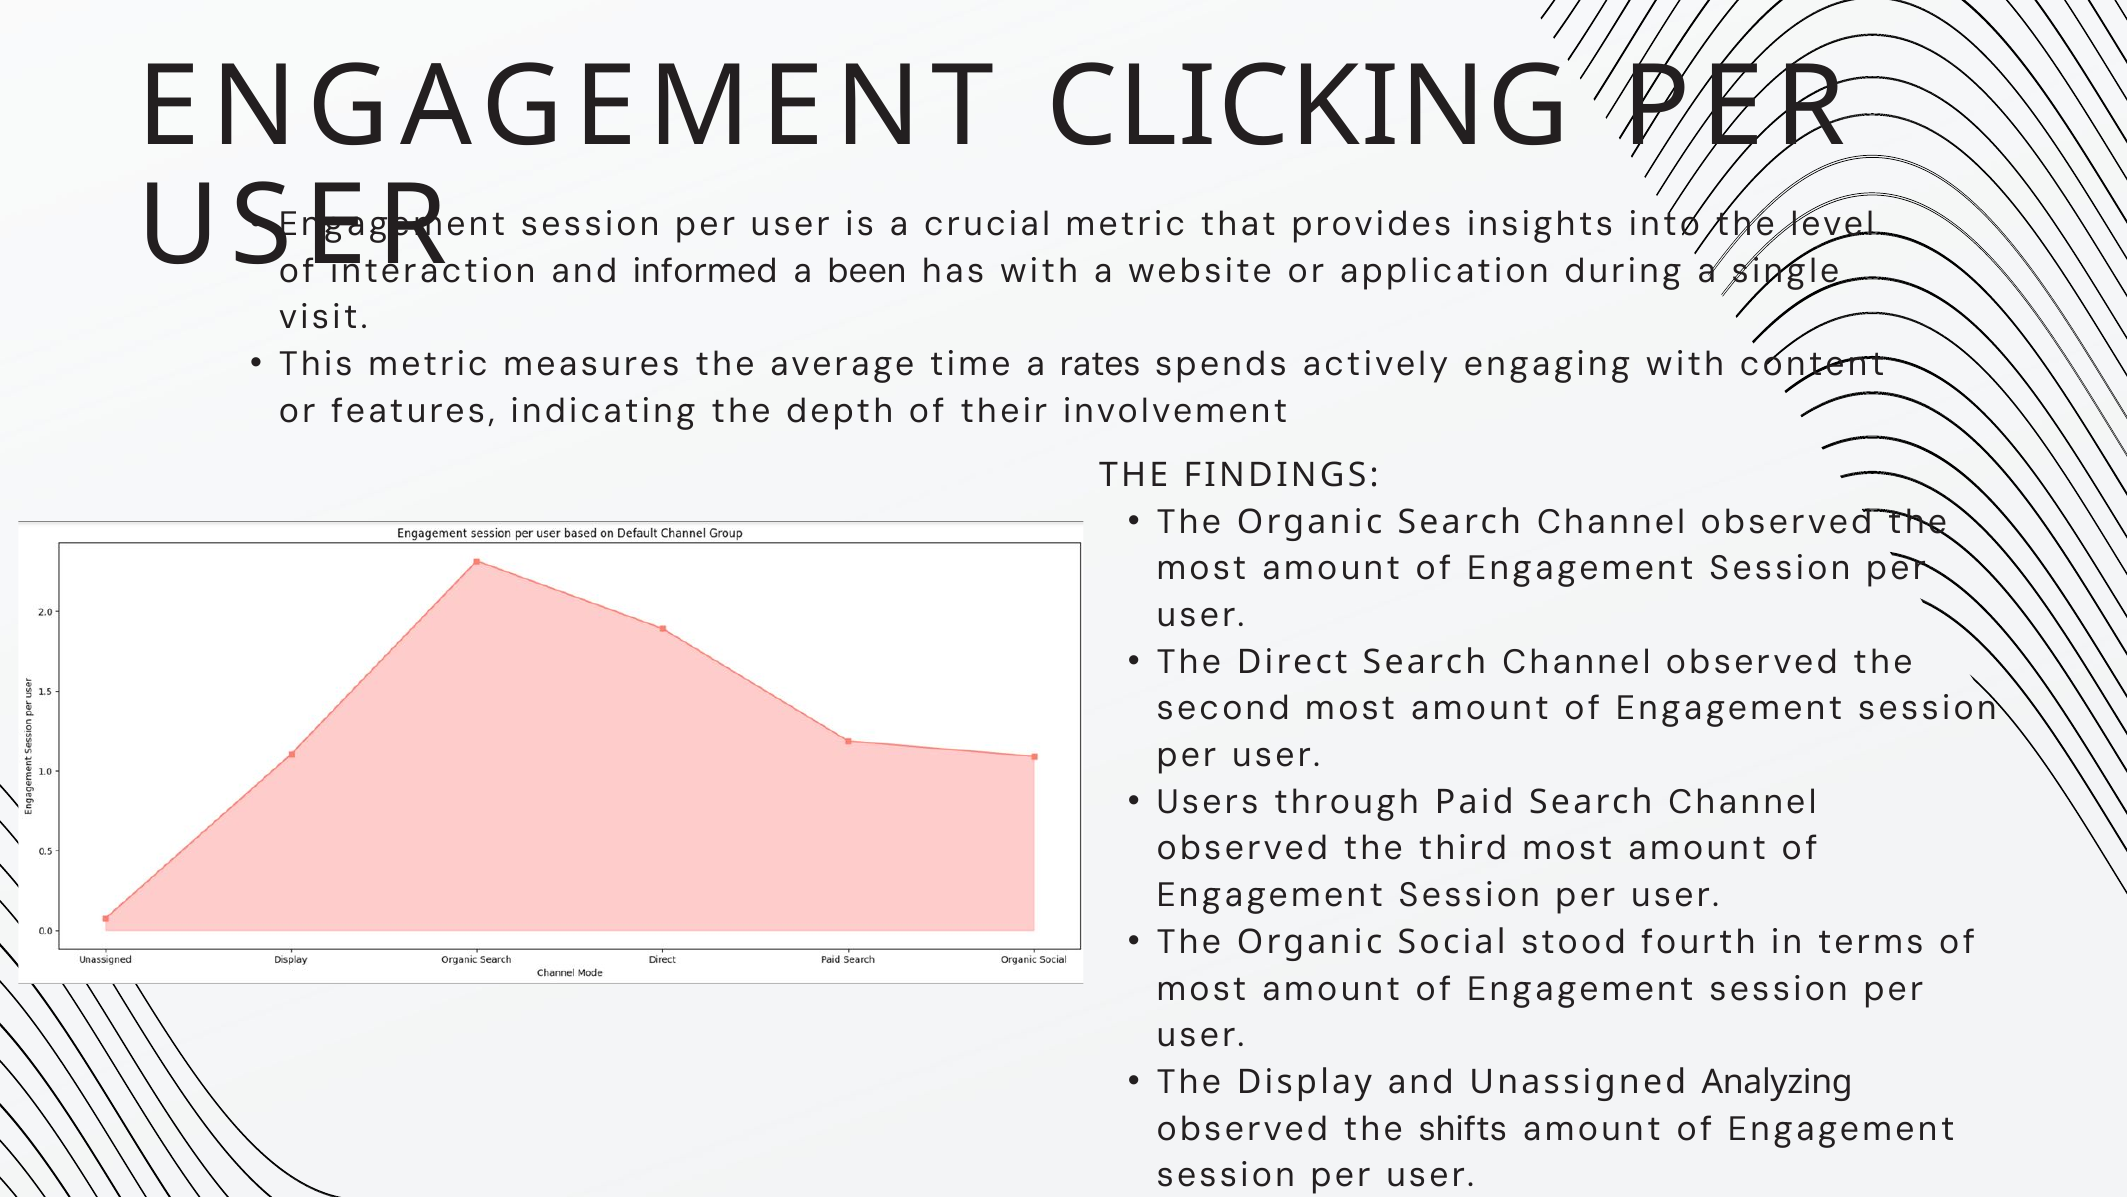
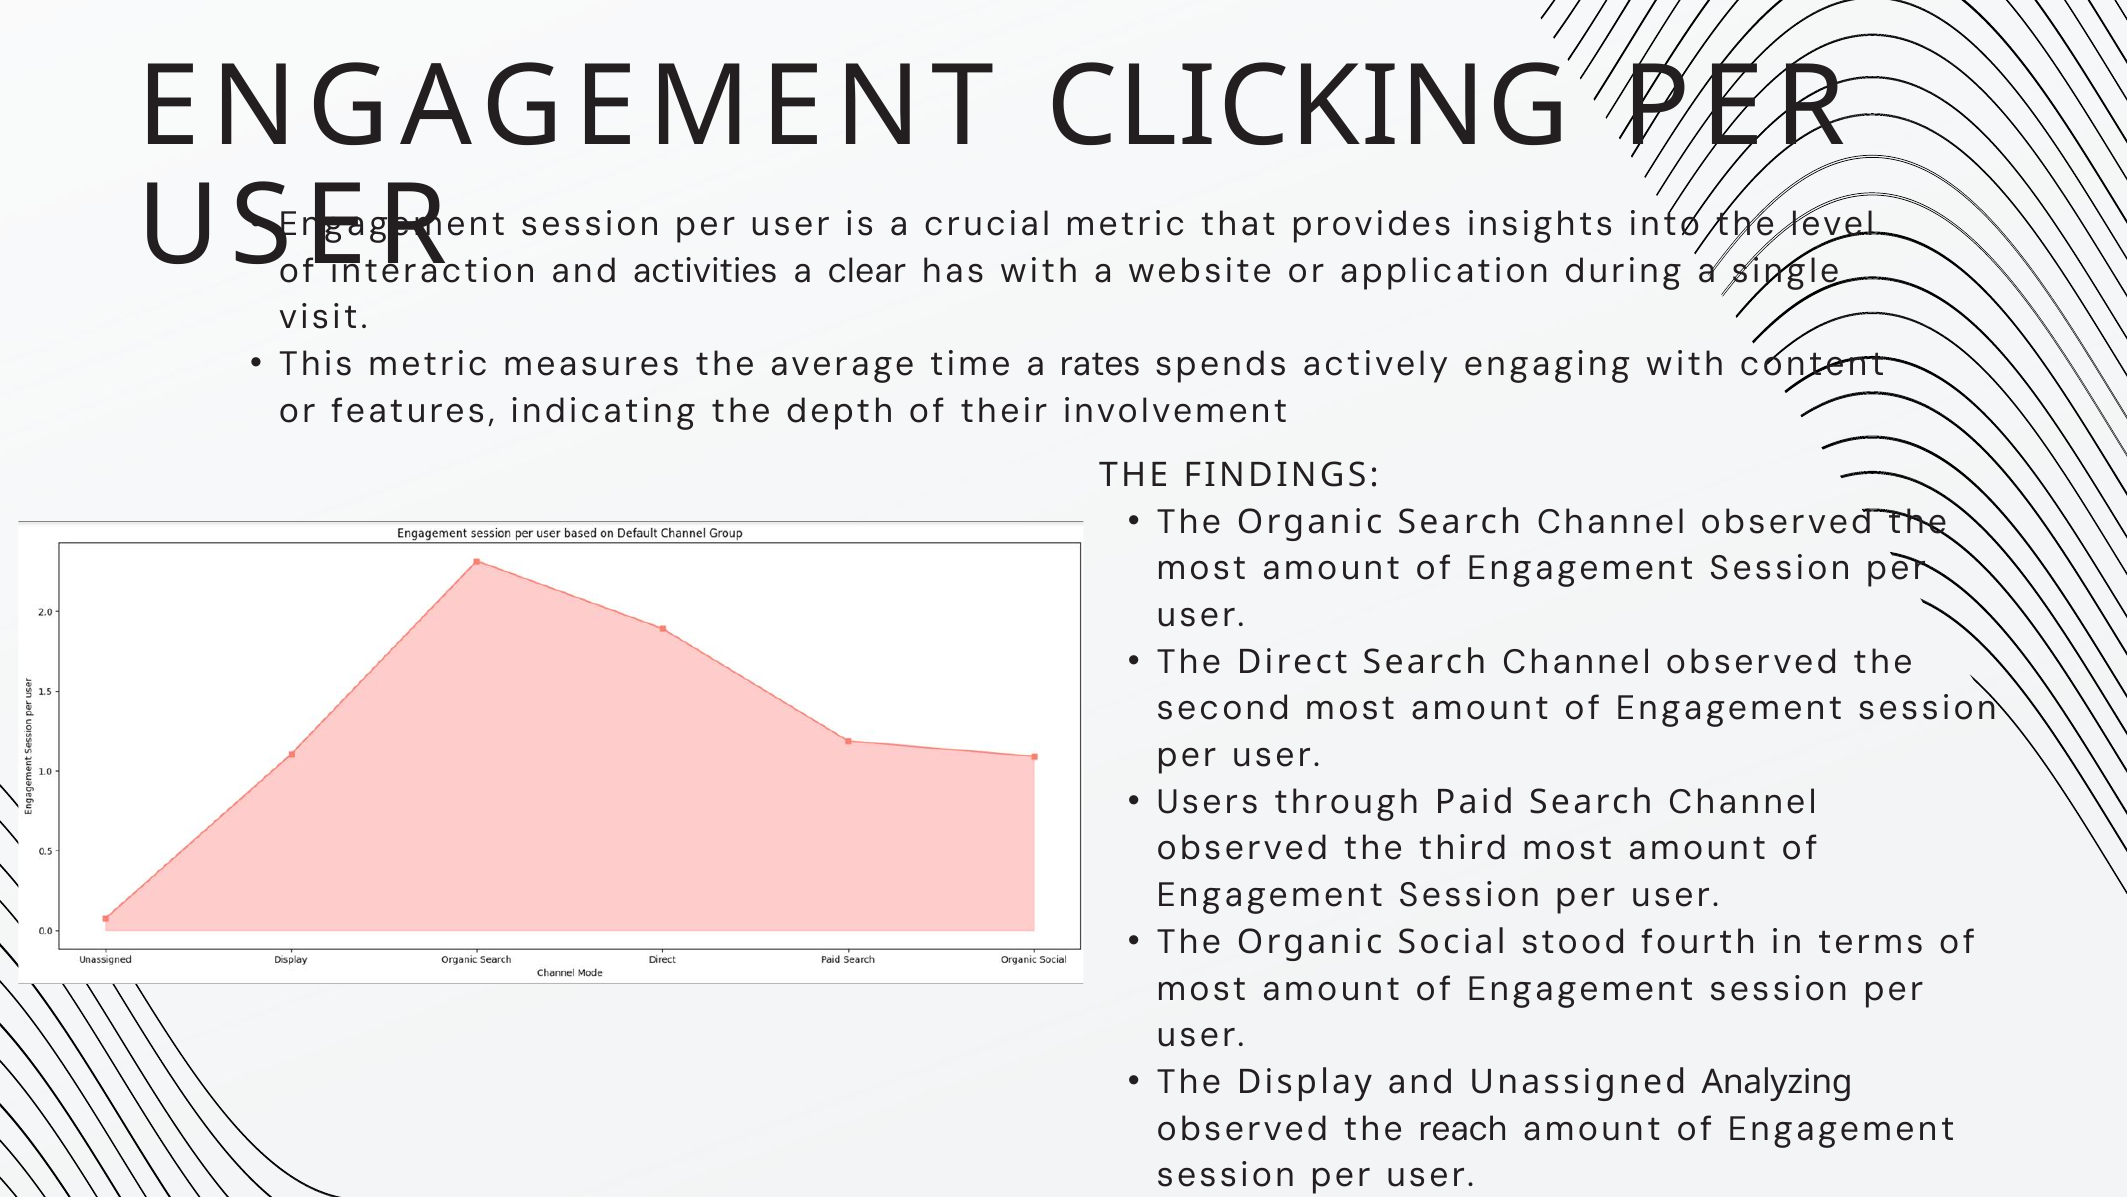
informed: informed -> activities (705, 271)
been: been -> clear (867, 271)
shifts: shifts -> reach (1463, 1129)
